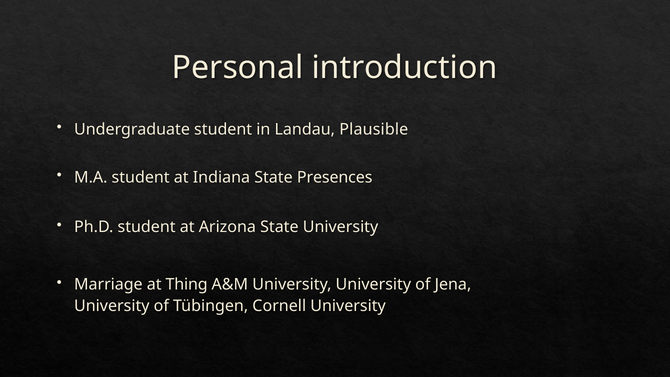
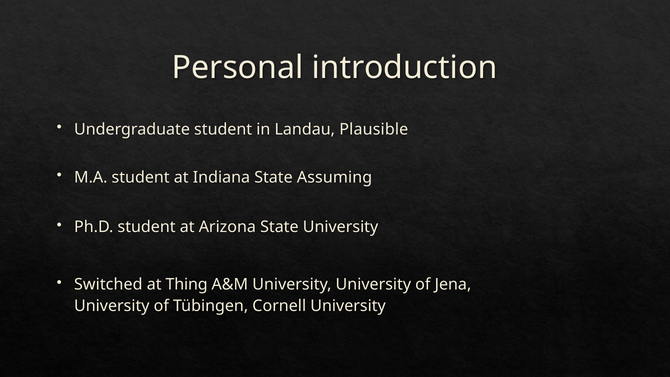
Presences: Presences -> Assuming (335, 177)
Marriage: Marriage -> Switched (108, 285)
